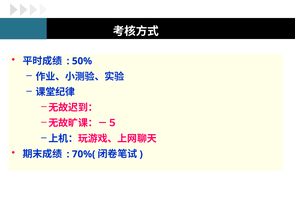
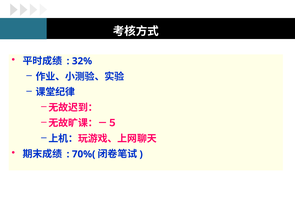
50%: 50% -> 32% (82, 61)
